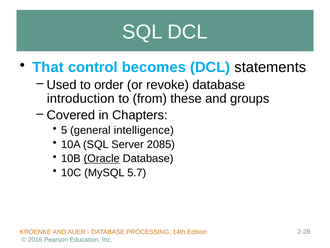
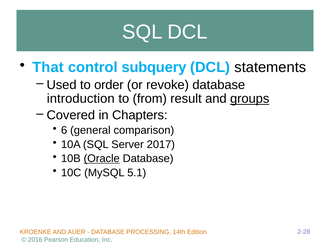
becomes: becomes -> subquery (154, 67)
these: these -> result (186, 99)
groups underline: none -> present (250, 99)
5: 5 -> 6 (64, 130)
intelligence: intelligence -> comparison (144, 130)
2085: 2085 -> 2017 (161, 144)
5.7: 5.7 -> 5.1 (137, 172)
